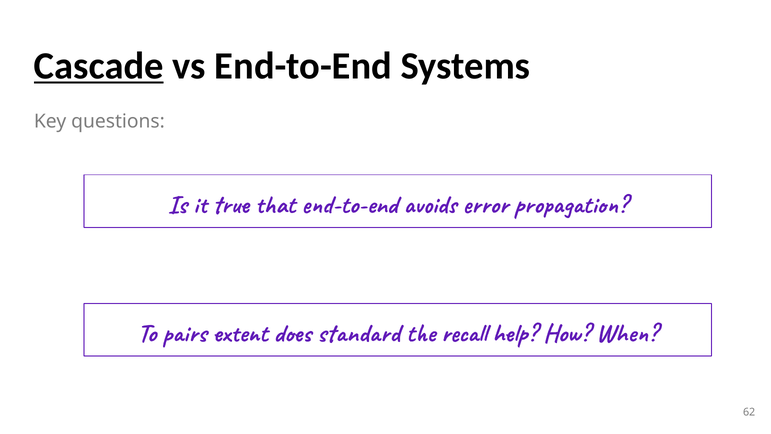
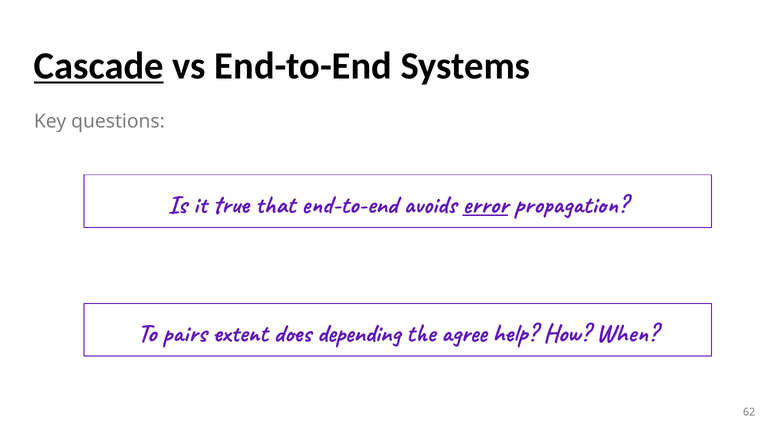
error underline: none -> present (485, 204)
standard: standard -> depending (359, 333)
recall: recall -> agree (464, 333)
